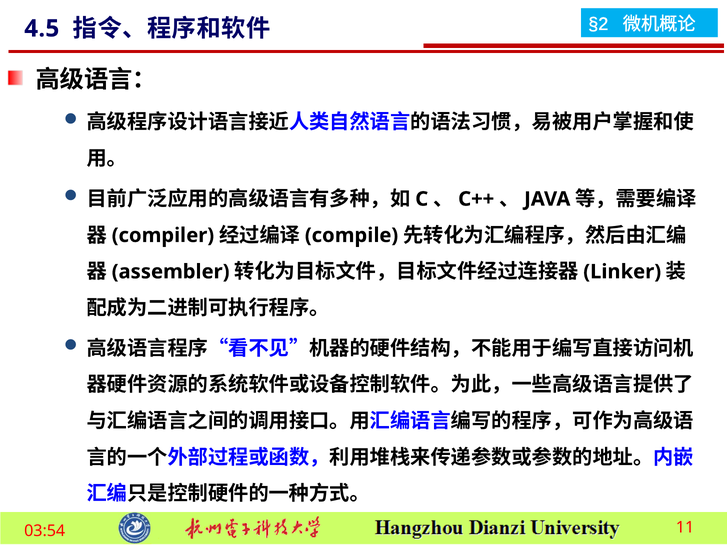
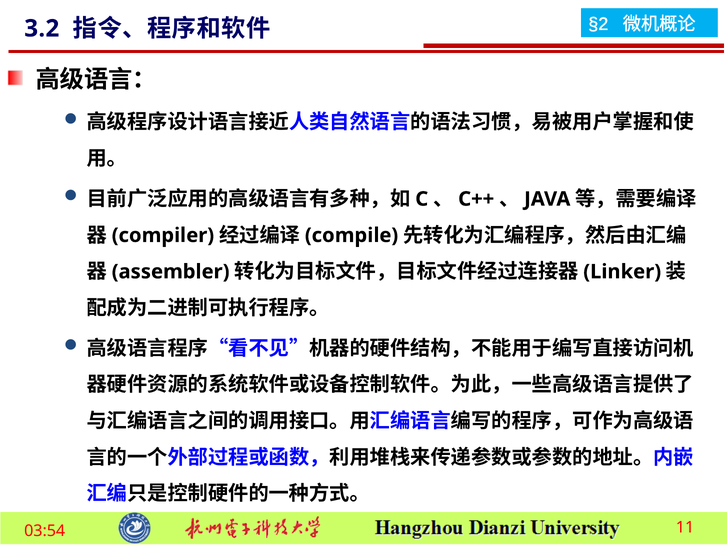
4.5: 4.5 -> 3.2 (42, 29)
